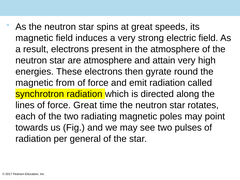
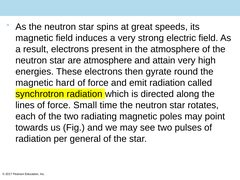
from: from -> hard (65, 83)
force Great: Great -> Small (85, 105)
